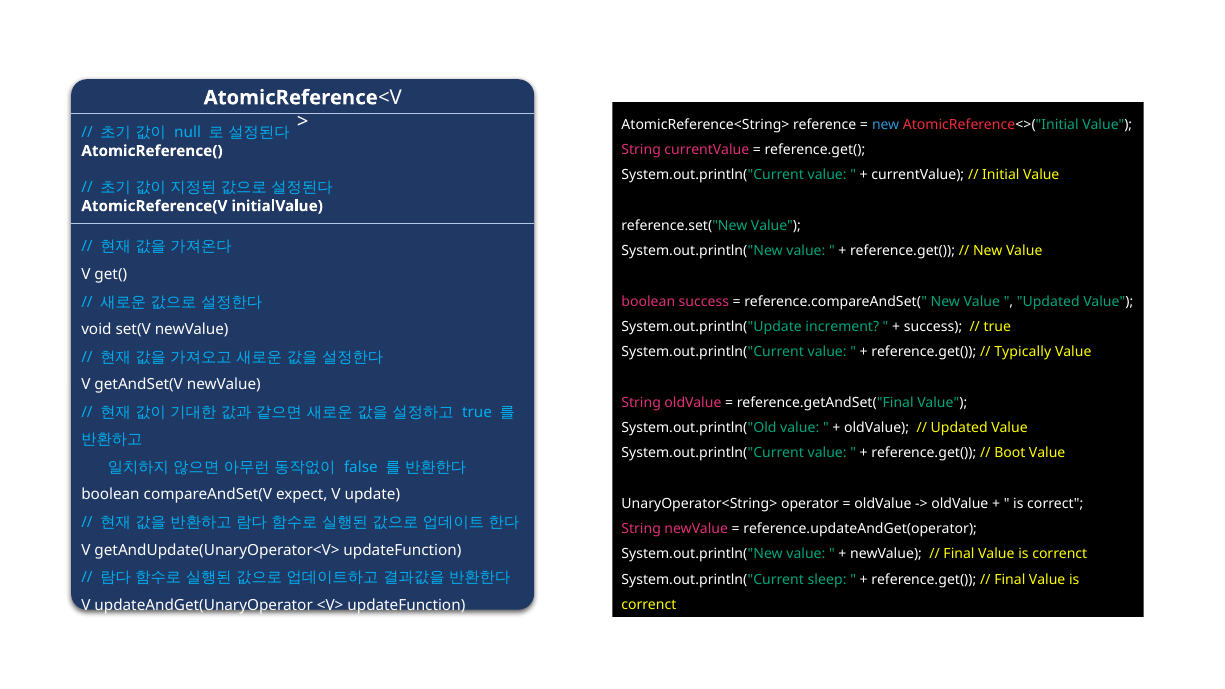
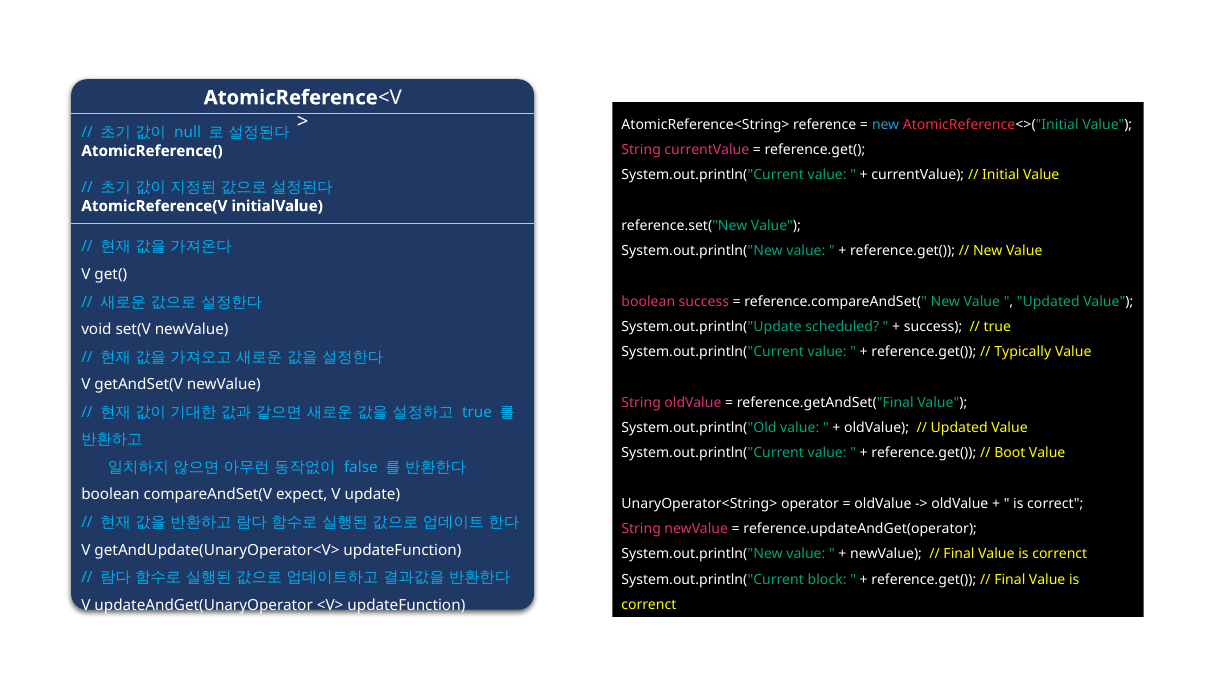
increment: increment -> scheduled (842, 327)
sleep: sleep -> block (827, 580)
